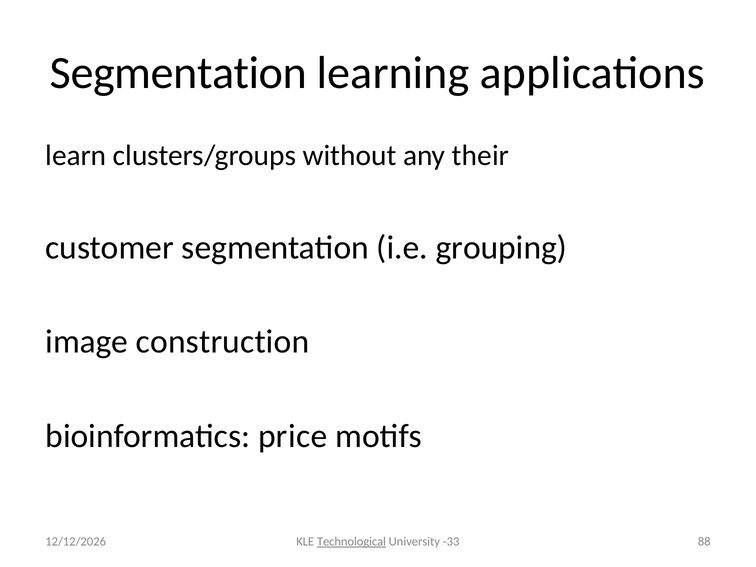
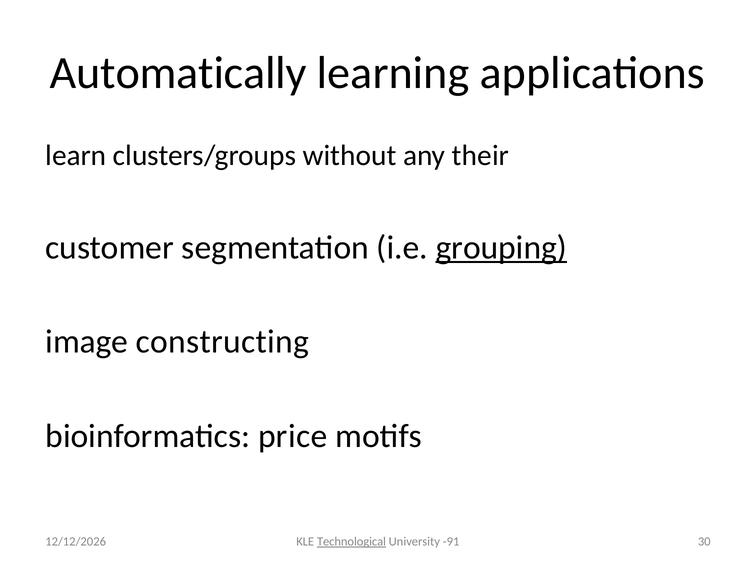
Segmentation: Segmentation -> Automatically (178, 73)
grouping underline: none -> present (501, 248)
construction: construction -> constructing (222, 342)
88: 88 -> 30 (704, 541)
-33: -33 -> -91 (451, 541)
